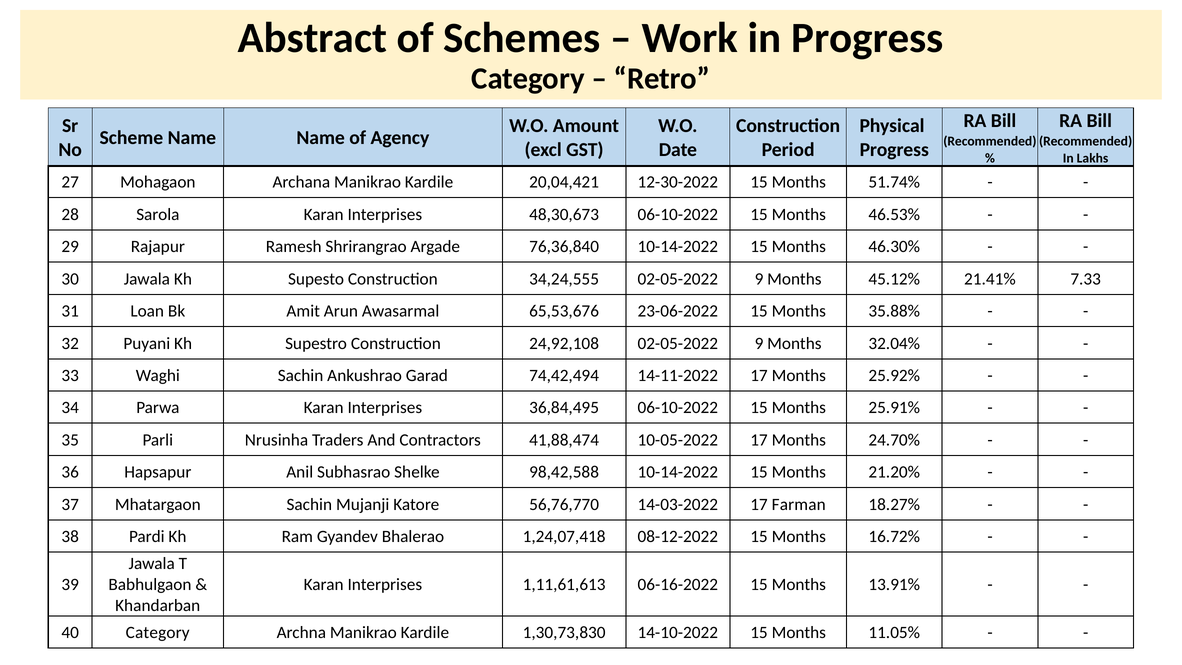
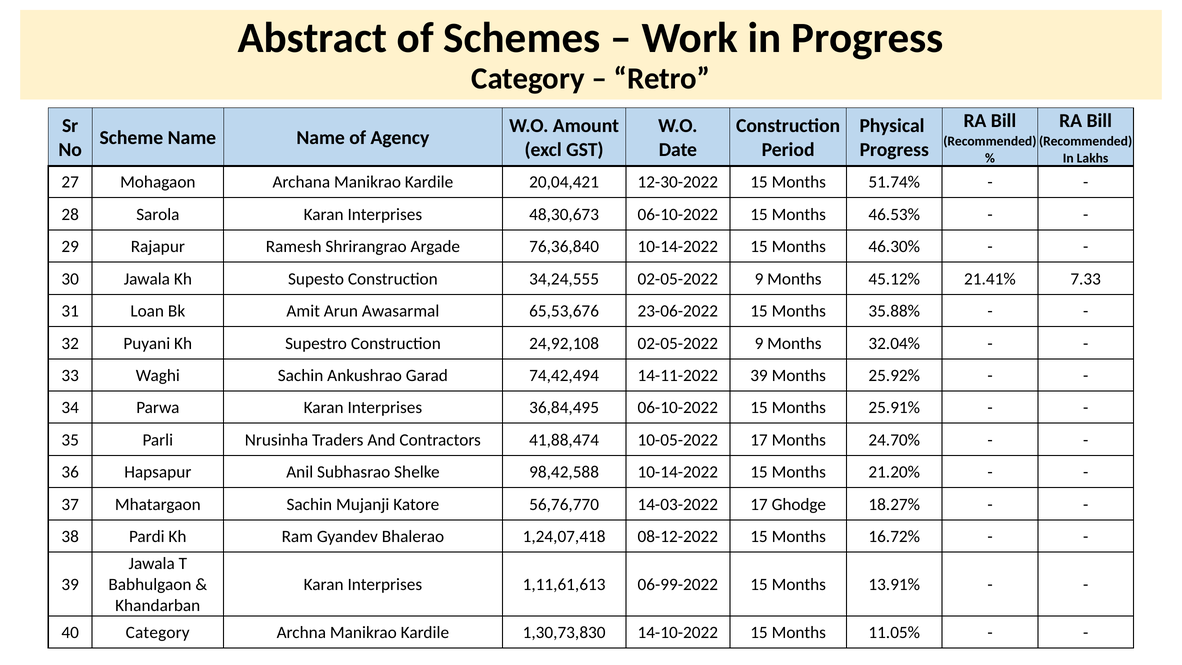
14-11-2022 17: 17 -> 39 (759, 376)
Farman: Farman -> Ghodge (799, 504)
06-16-2022: 06-16-2022 -> 06-99-2022 (678, 585)
